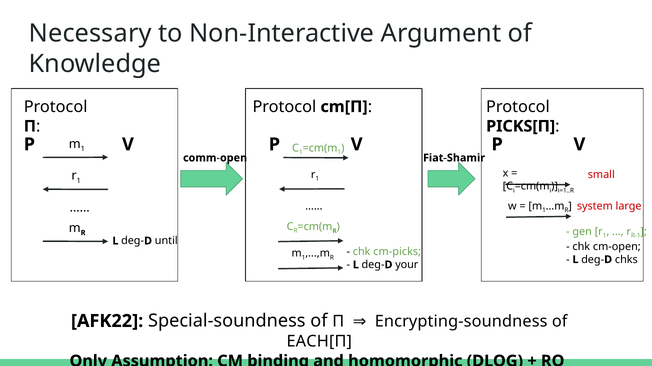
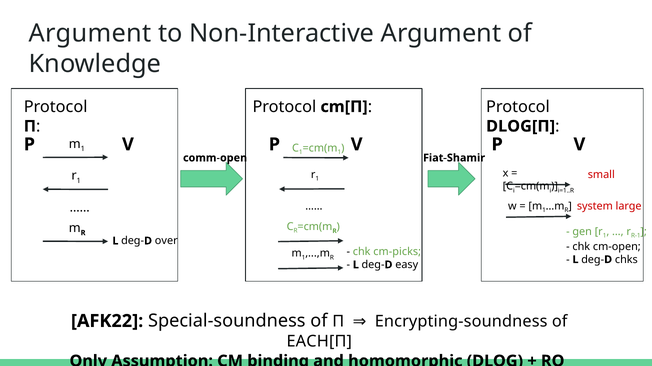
Necessary: Necessary -> Argument (90, 34)
PICKS[Π: PICKS[Π -> DLOG[Π (521, 127)
until: until -> over (166, 241)
your: your -> easy (407, 265)
